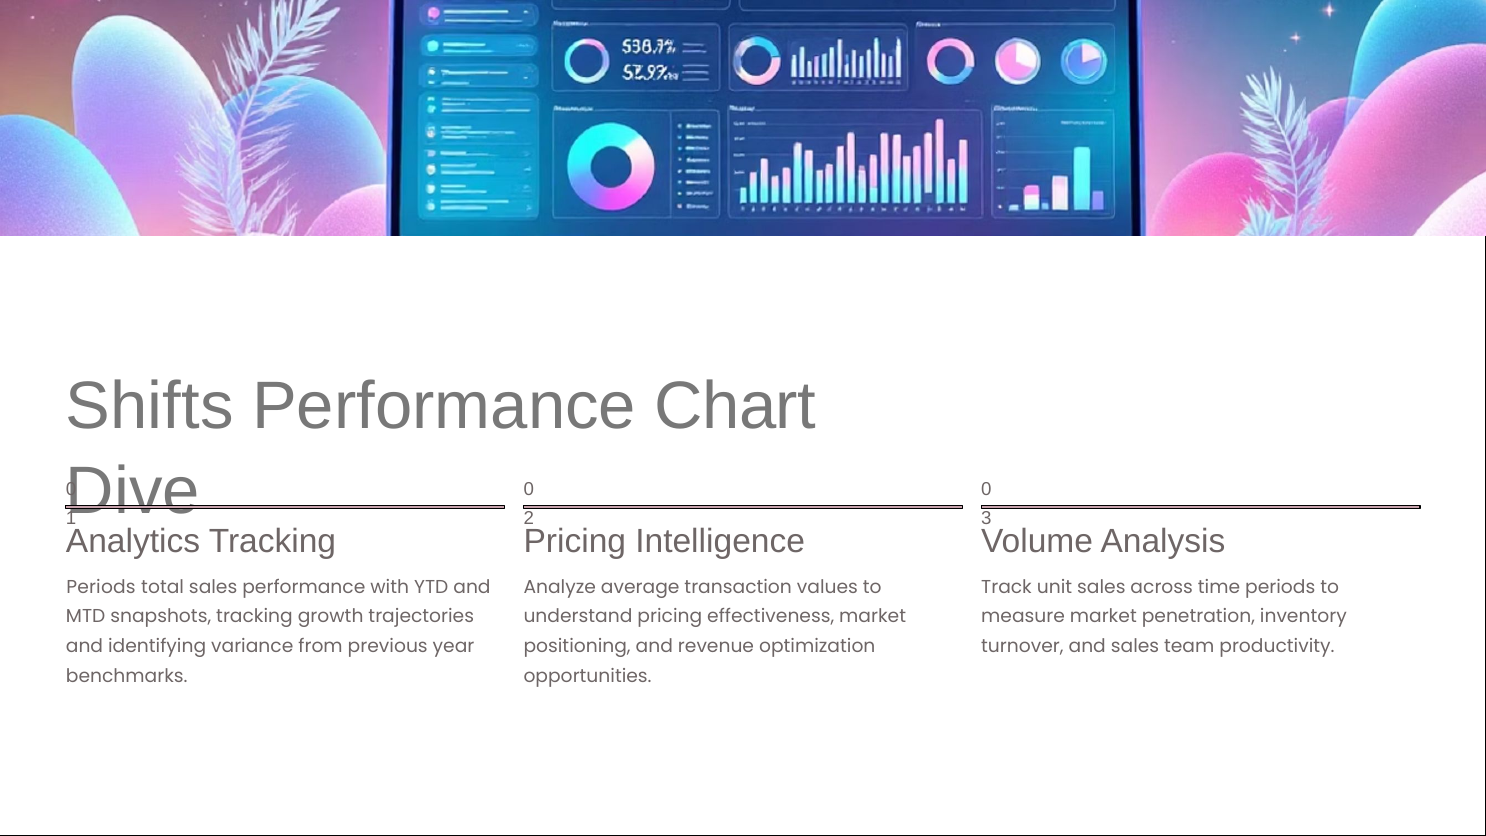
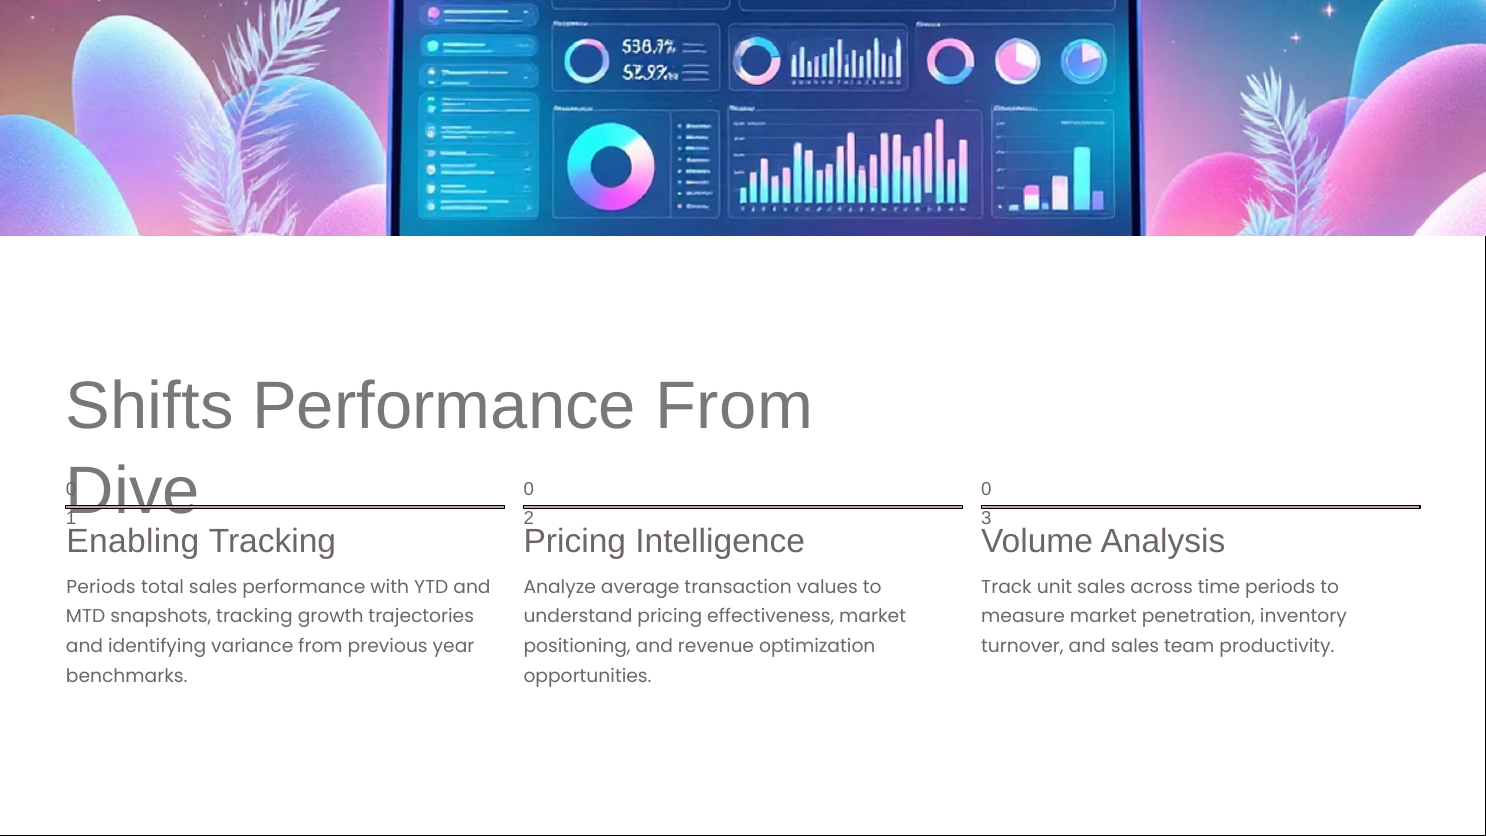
Performance Chart: Chart -> From (735, 407)
Analytics: Analytics -> Enabling (133, 541)
